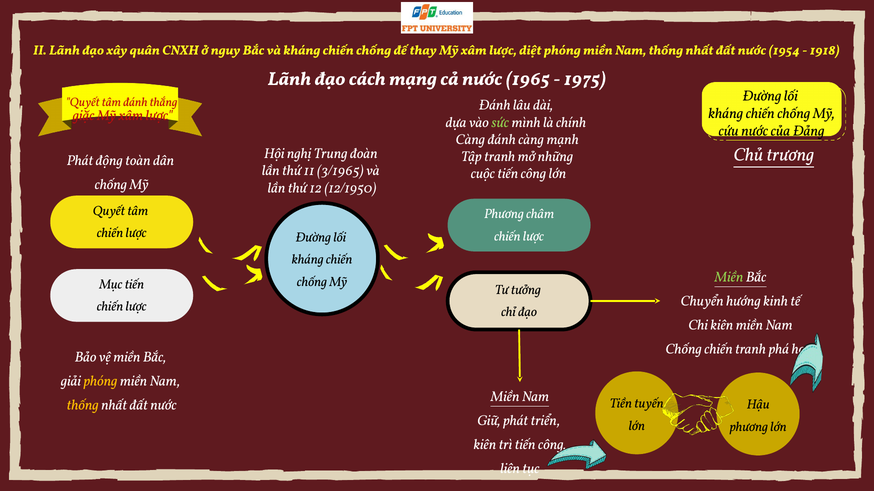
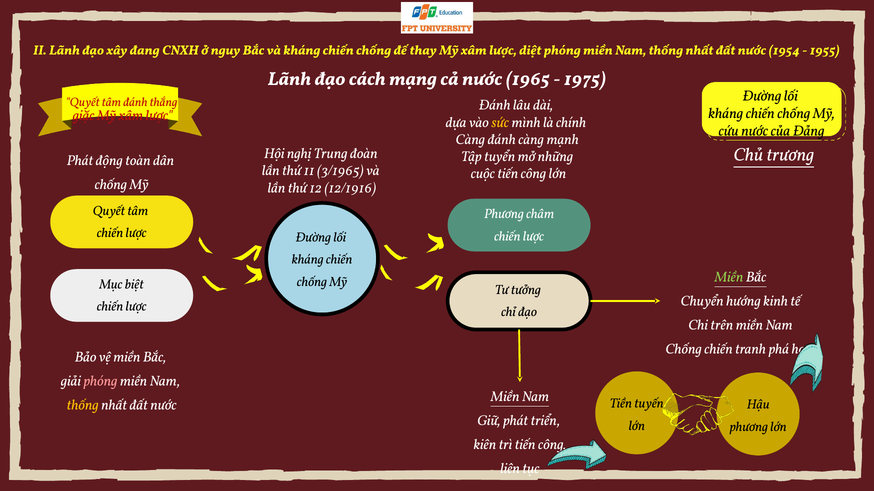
quân: quân -> đang (145, 50)
1918: 1918 -> 1955 (825, 50)
sức colour: light green -> yellow (500, 123)
Tập tranh: tranh -> tuyển (500, 157)
12/1950: 12/1950 -> 12/1916 (350, 188)
Mục tiến: tiến -> biệt (134, 285)
Chi kiên: kiên -> trên (722, 325)
phóng colour: yellow -> pink (100, 381)
